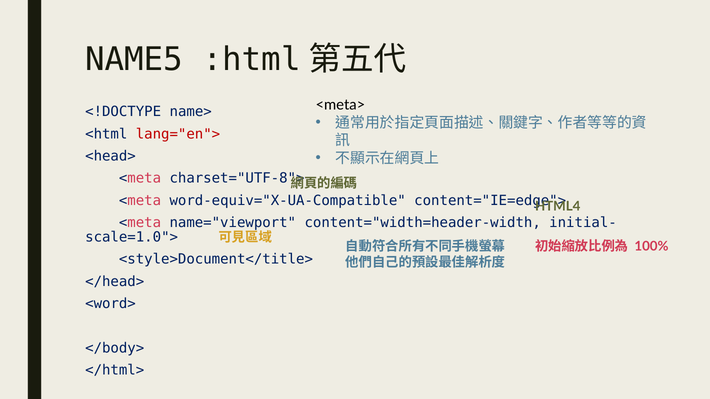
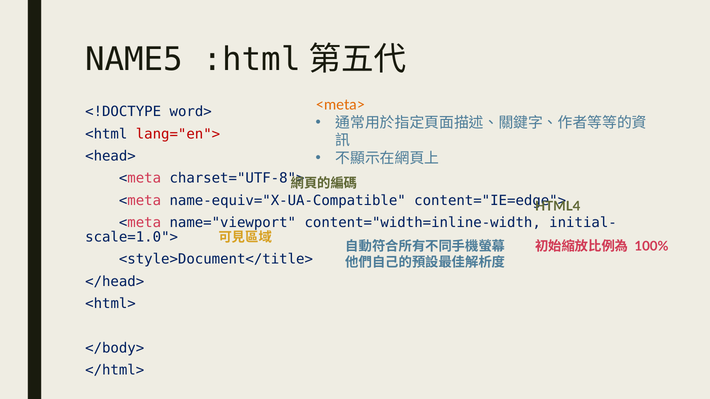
<meta> colour: black -> orange (340, 105)
name>: name> -> word> (191, 112)
word-equiv="X-UA-Compatible: word-equiv="X-UA-Compatible -> name-equiv="X-UA-Compatible (288, 201)
content="width=header-width: content="width=header-width -> content="width=inline-width (423, 223)
<word>: <word> -> <html> (111, 304)
